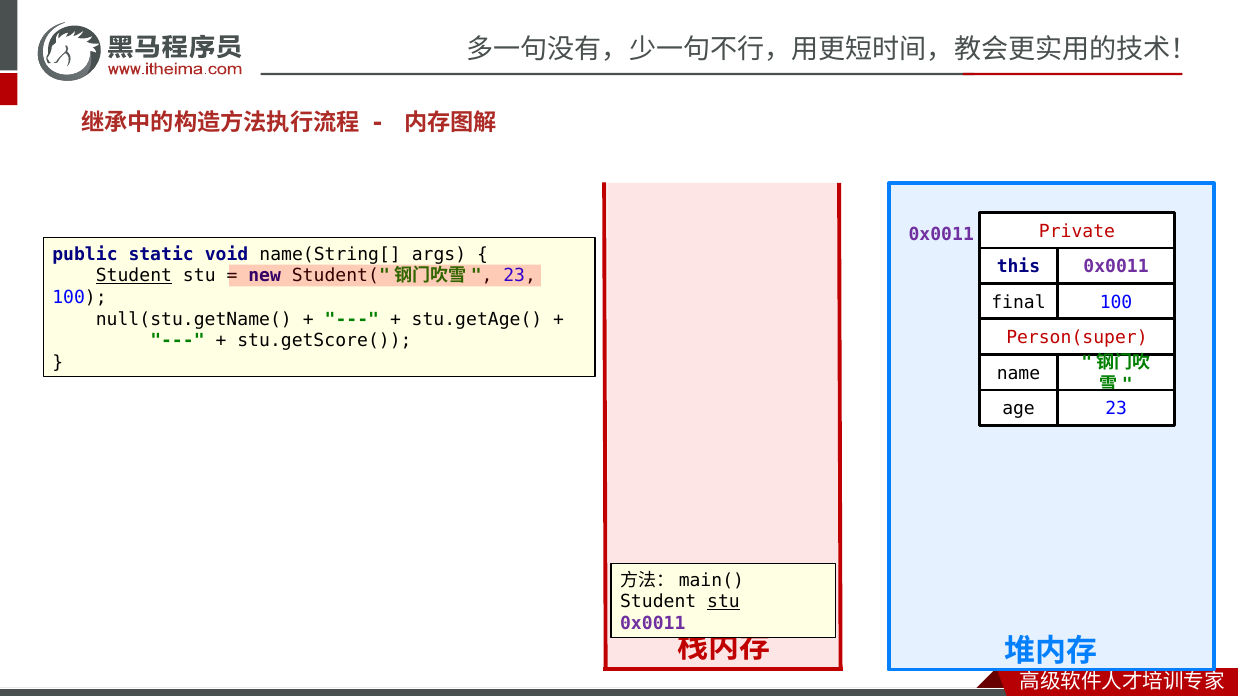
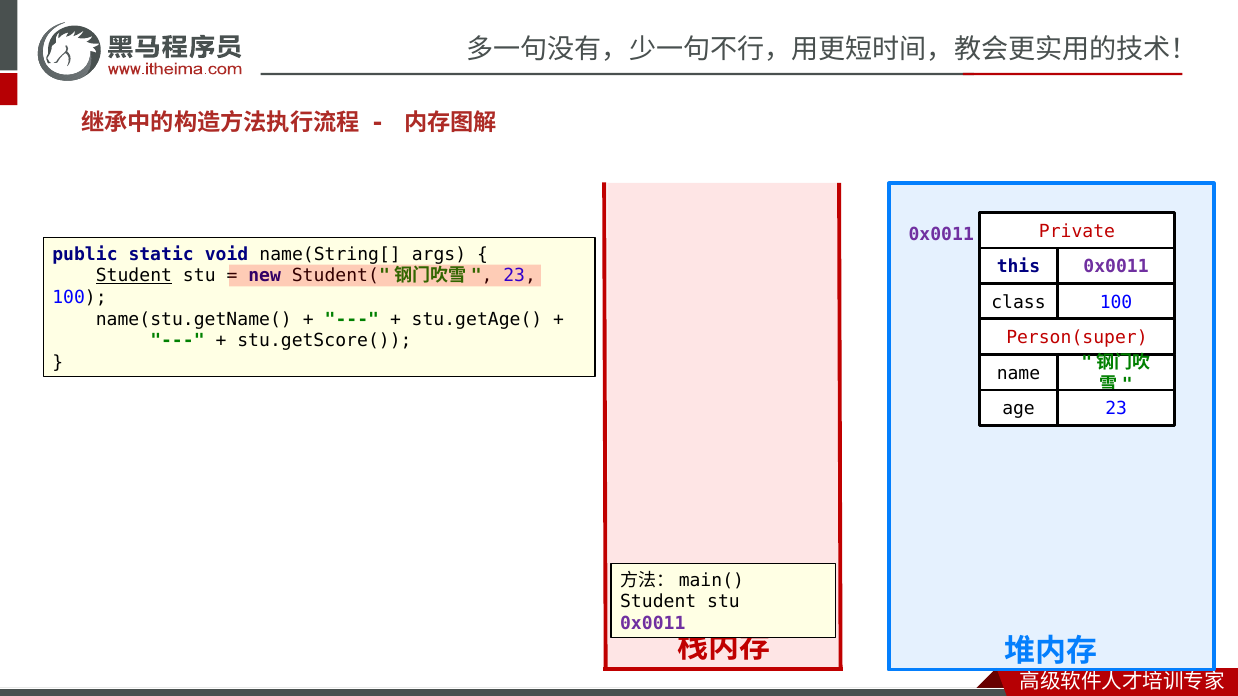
final: final -> class (1018, 302)
null(stu.getName(: null(stu.getName( -> name(stu.getName( (194, 319)
stu underline: present -> none (723, 602)
